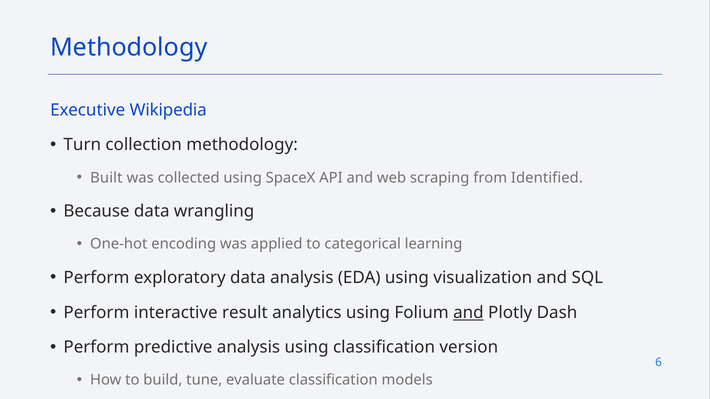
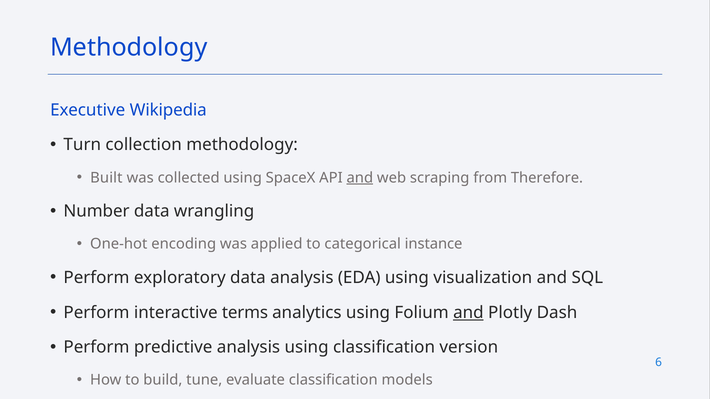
and underline: none -> present (360, 178)
Identified: Identified -> Therefore (547, 178)
Because: Because -> Number (97, 211)
learning: learning -> instance (434, 244)
result: result -> terms (245, 313)
